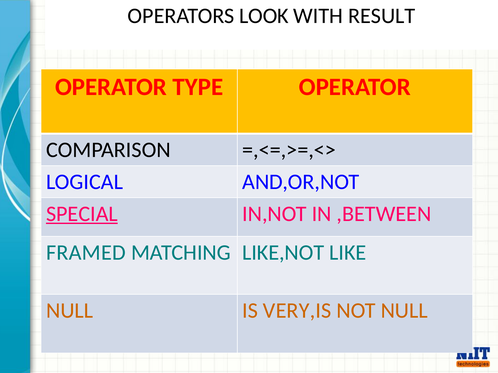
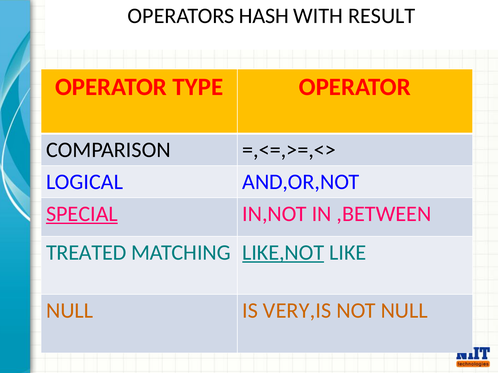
LOOK: LOOK -> HASH (264, 16)
FRAMED: FRAMED -> TREATED (86, 253)
LIKE,NOT underline: none -> present (283, 253)
